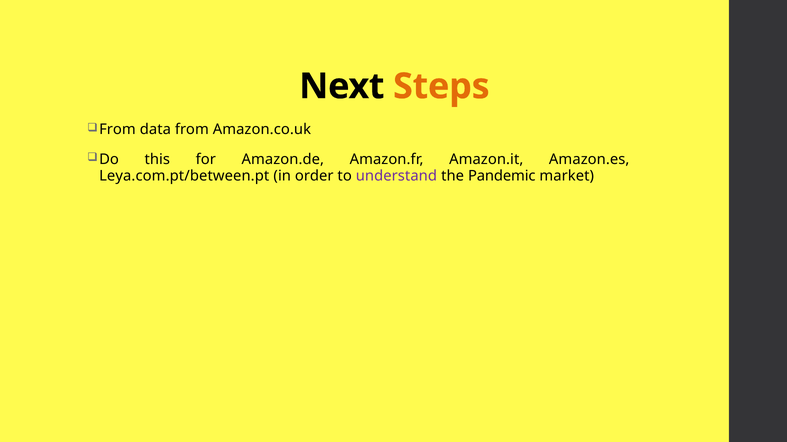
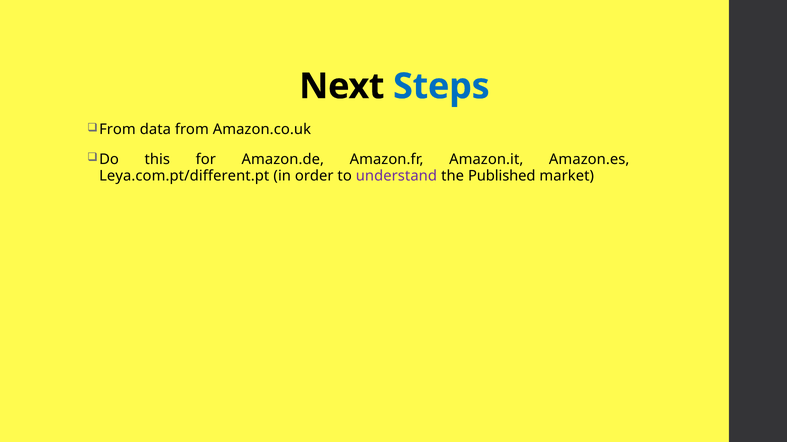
Steps colour: orange -> blue (441, 86)
Leya.com.pt/between.pt: Leya.com.pt/between.pt -> Leya.com.pt/different.pt (184, 176)
Pandemic: Pandemic -> Published (502, 176)
